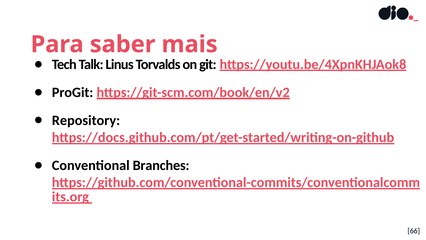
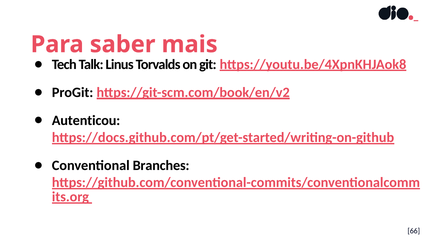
Repository: Repository -> Autenticou (86, 120)
